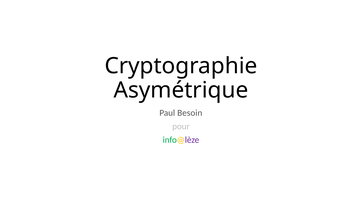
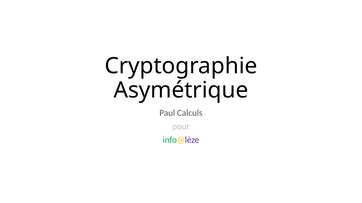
Besoin: Besoin -> Calculs (190, 113)
